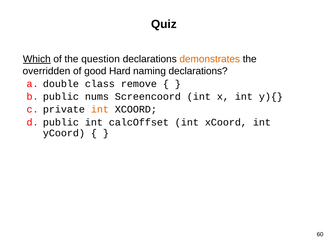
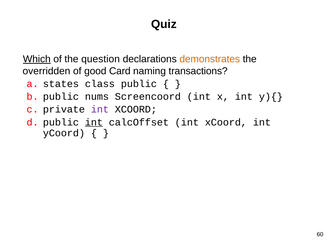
Hard: Hard -> Card (120, 71)
naming declarations: declarations -> transactions (198, 71)
double: double -> states (61, 84)
class remove: remove -> public (139, 84)
int colour: orange -> purple (100, 109)
int underline: none -> present (94, 122)
